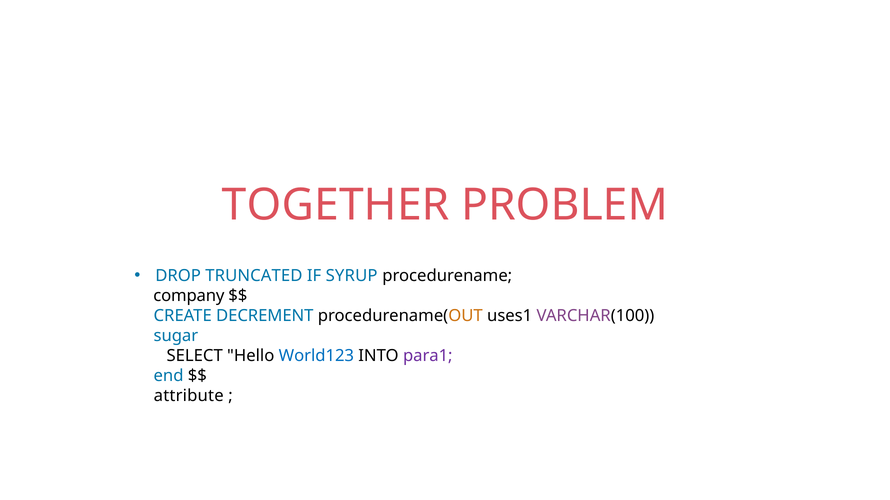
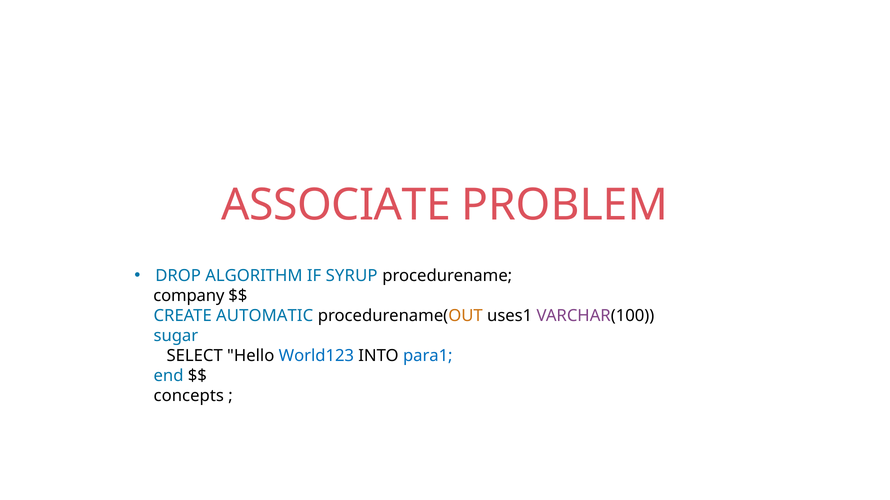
TOGETHER: TOGETHER -> ASSOCIATE (336, 206)
TRUNCATED: TRUNCATED -> ALGORITHM (254, 276)
DECREMENT: DECREMENT -> AUTOMATIC (265, 316)
para1 colour: purple -> blue (428, 356)
attribute: attribute -> concepts (189, 396)
